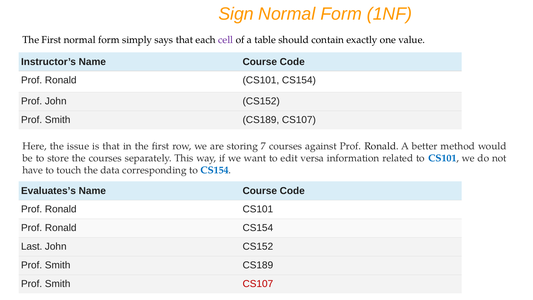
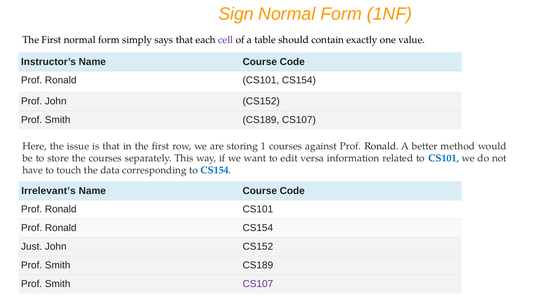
7: 7 -> 1 (263, 146)
Evaluates’s: Evaluates’s -> Irrelevant’s (48, 191)
Last: Last -> Just (32, 246)
CS107 colour: red -> purple (258, 284)
